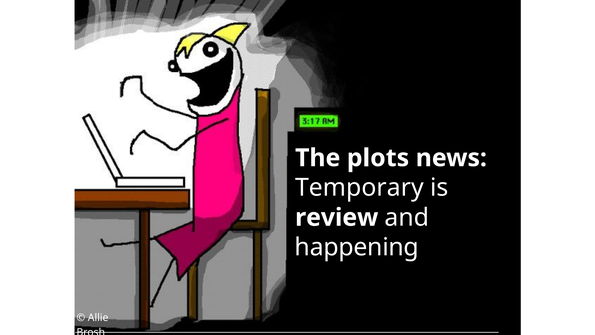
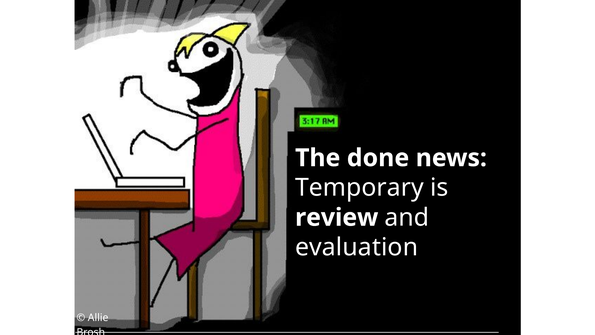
plots: plots -> done (378, 158)
happening: happening -> evaluation (357, 247)
